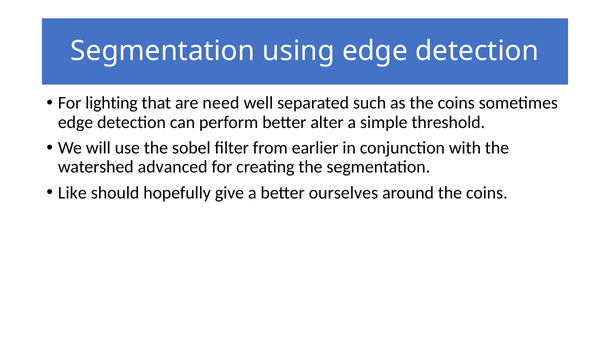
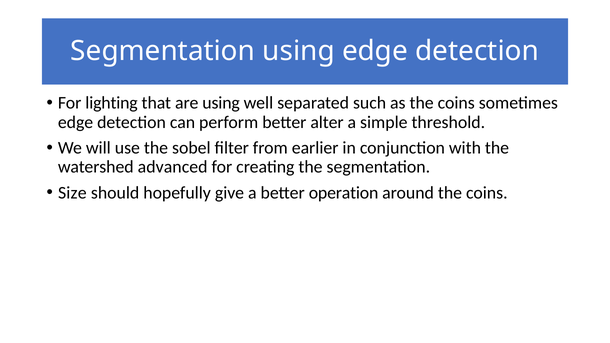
are need: need -> using (221, 103)
Like: Like -> Size (72, 193)
ourselves: ourselves -> operation (344, 193)
